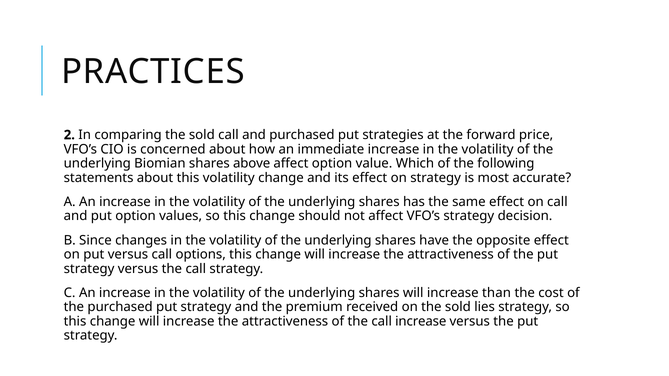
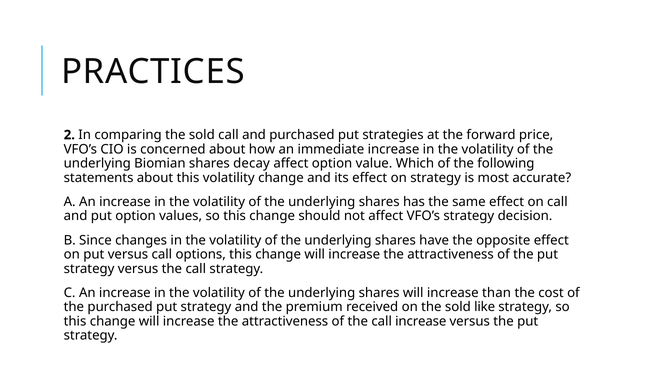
above: above -> decay (252, 164)
lies: lies -> like (485, 307)
